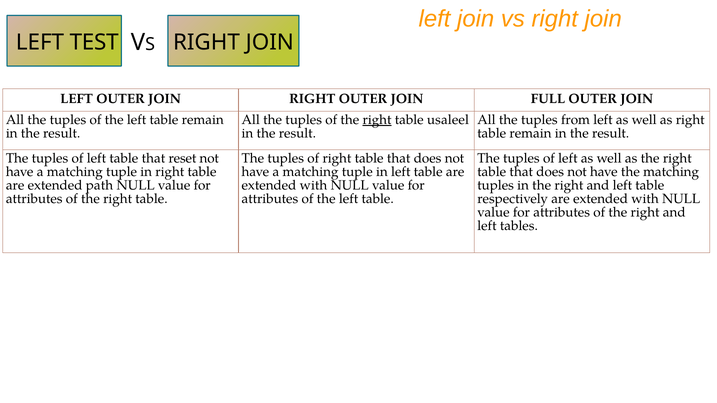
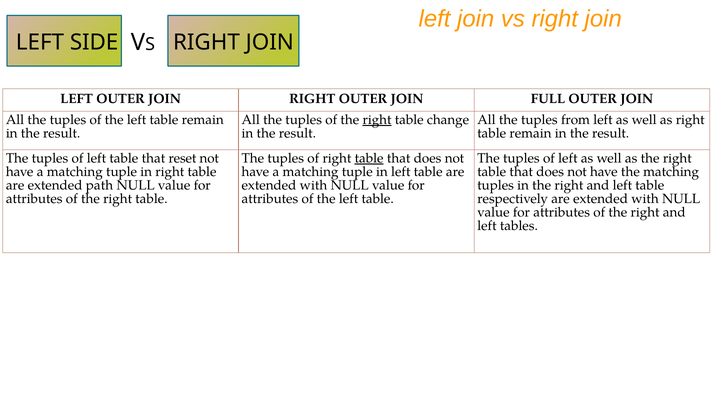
TEST: TEST -> SIDE (94, 42)
usaleel: usaleel -> change (448, 120)
table underline: none -> present (369, 158)
